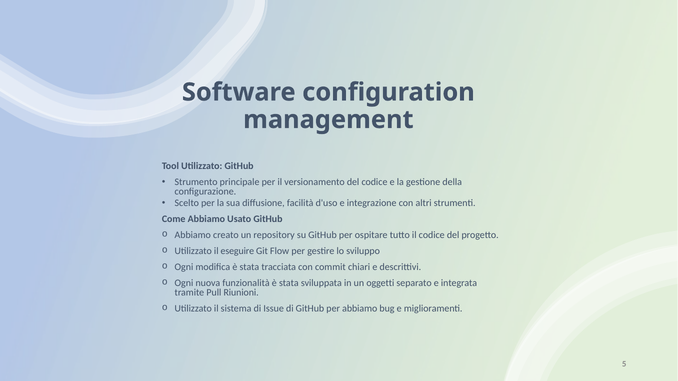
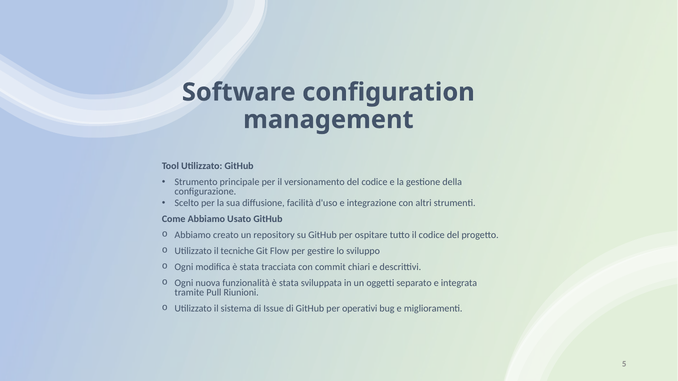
eseguire: eseguire -> tecniche (237, 251)
per abbiamo: abbiamo -> operativi (360, 309)
